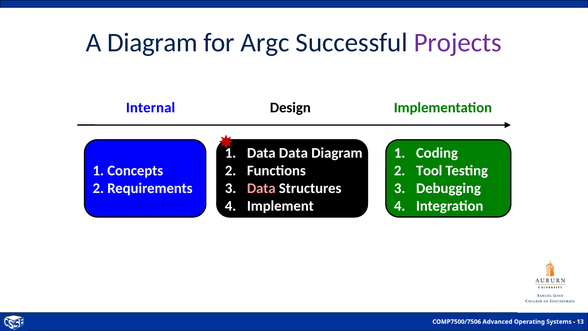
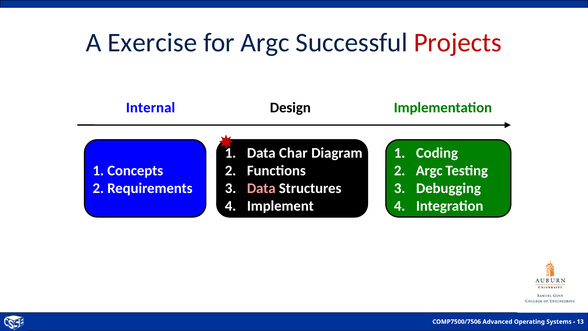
A Diagram: Diagram -> Exercise (152, 43)
Projects colour: purple -> red (458, 43)
Data Data: Data -> Char (293, 153)
2 Tool: Tool -> Argc (429, 170)
